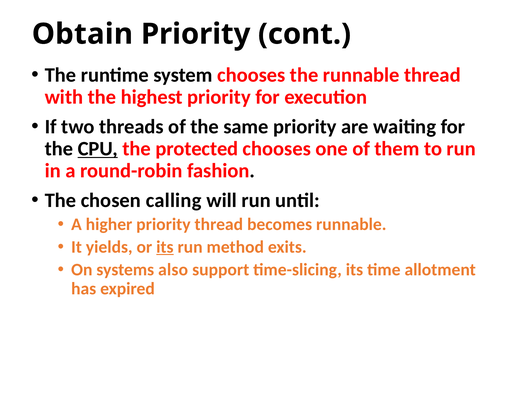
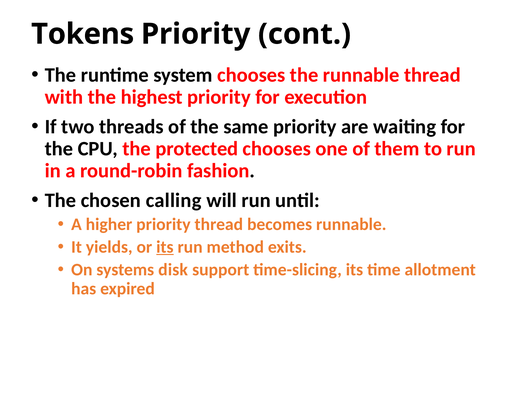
Obtain: Obtain -> Tokens (83, 34)
CPU underline: present -> none (98, 149)
also: also -> disk (173, 270)
